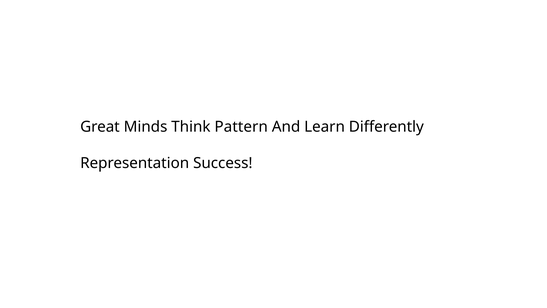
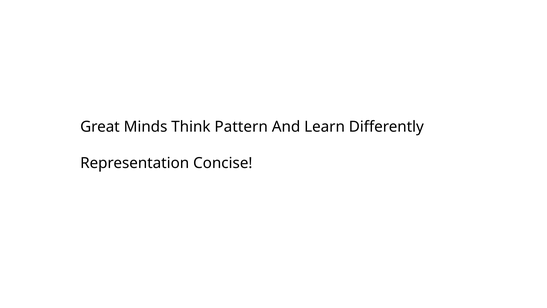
Success: Success -> Concise (223, 163)
